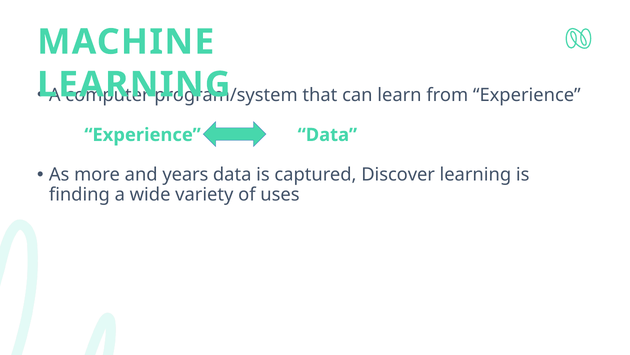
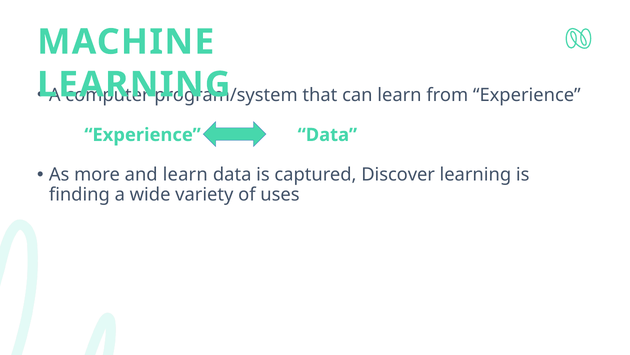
and years: years -> learn (185, 174)
